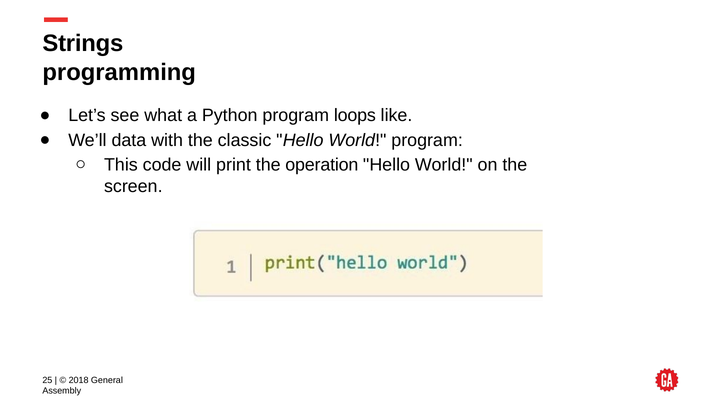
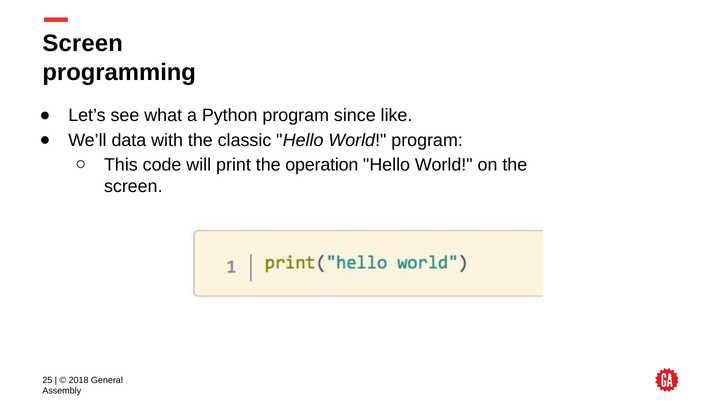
Strings: Strings -> Screen (83, 44)
loops: loops -> since (355, 116)
